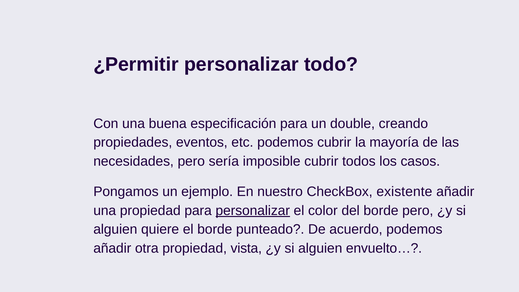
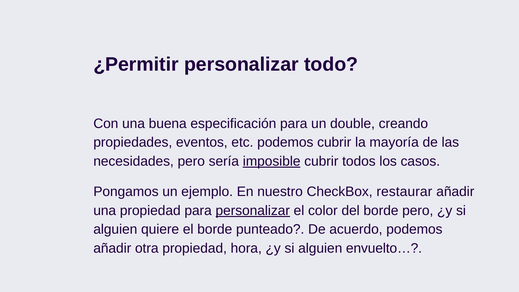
imposible underline: none -> present (272, 161)
existente: existente -> restaurar (404, 192)
vista: vista -> hora (246, 248)
